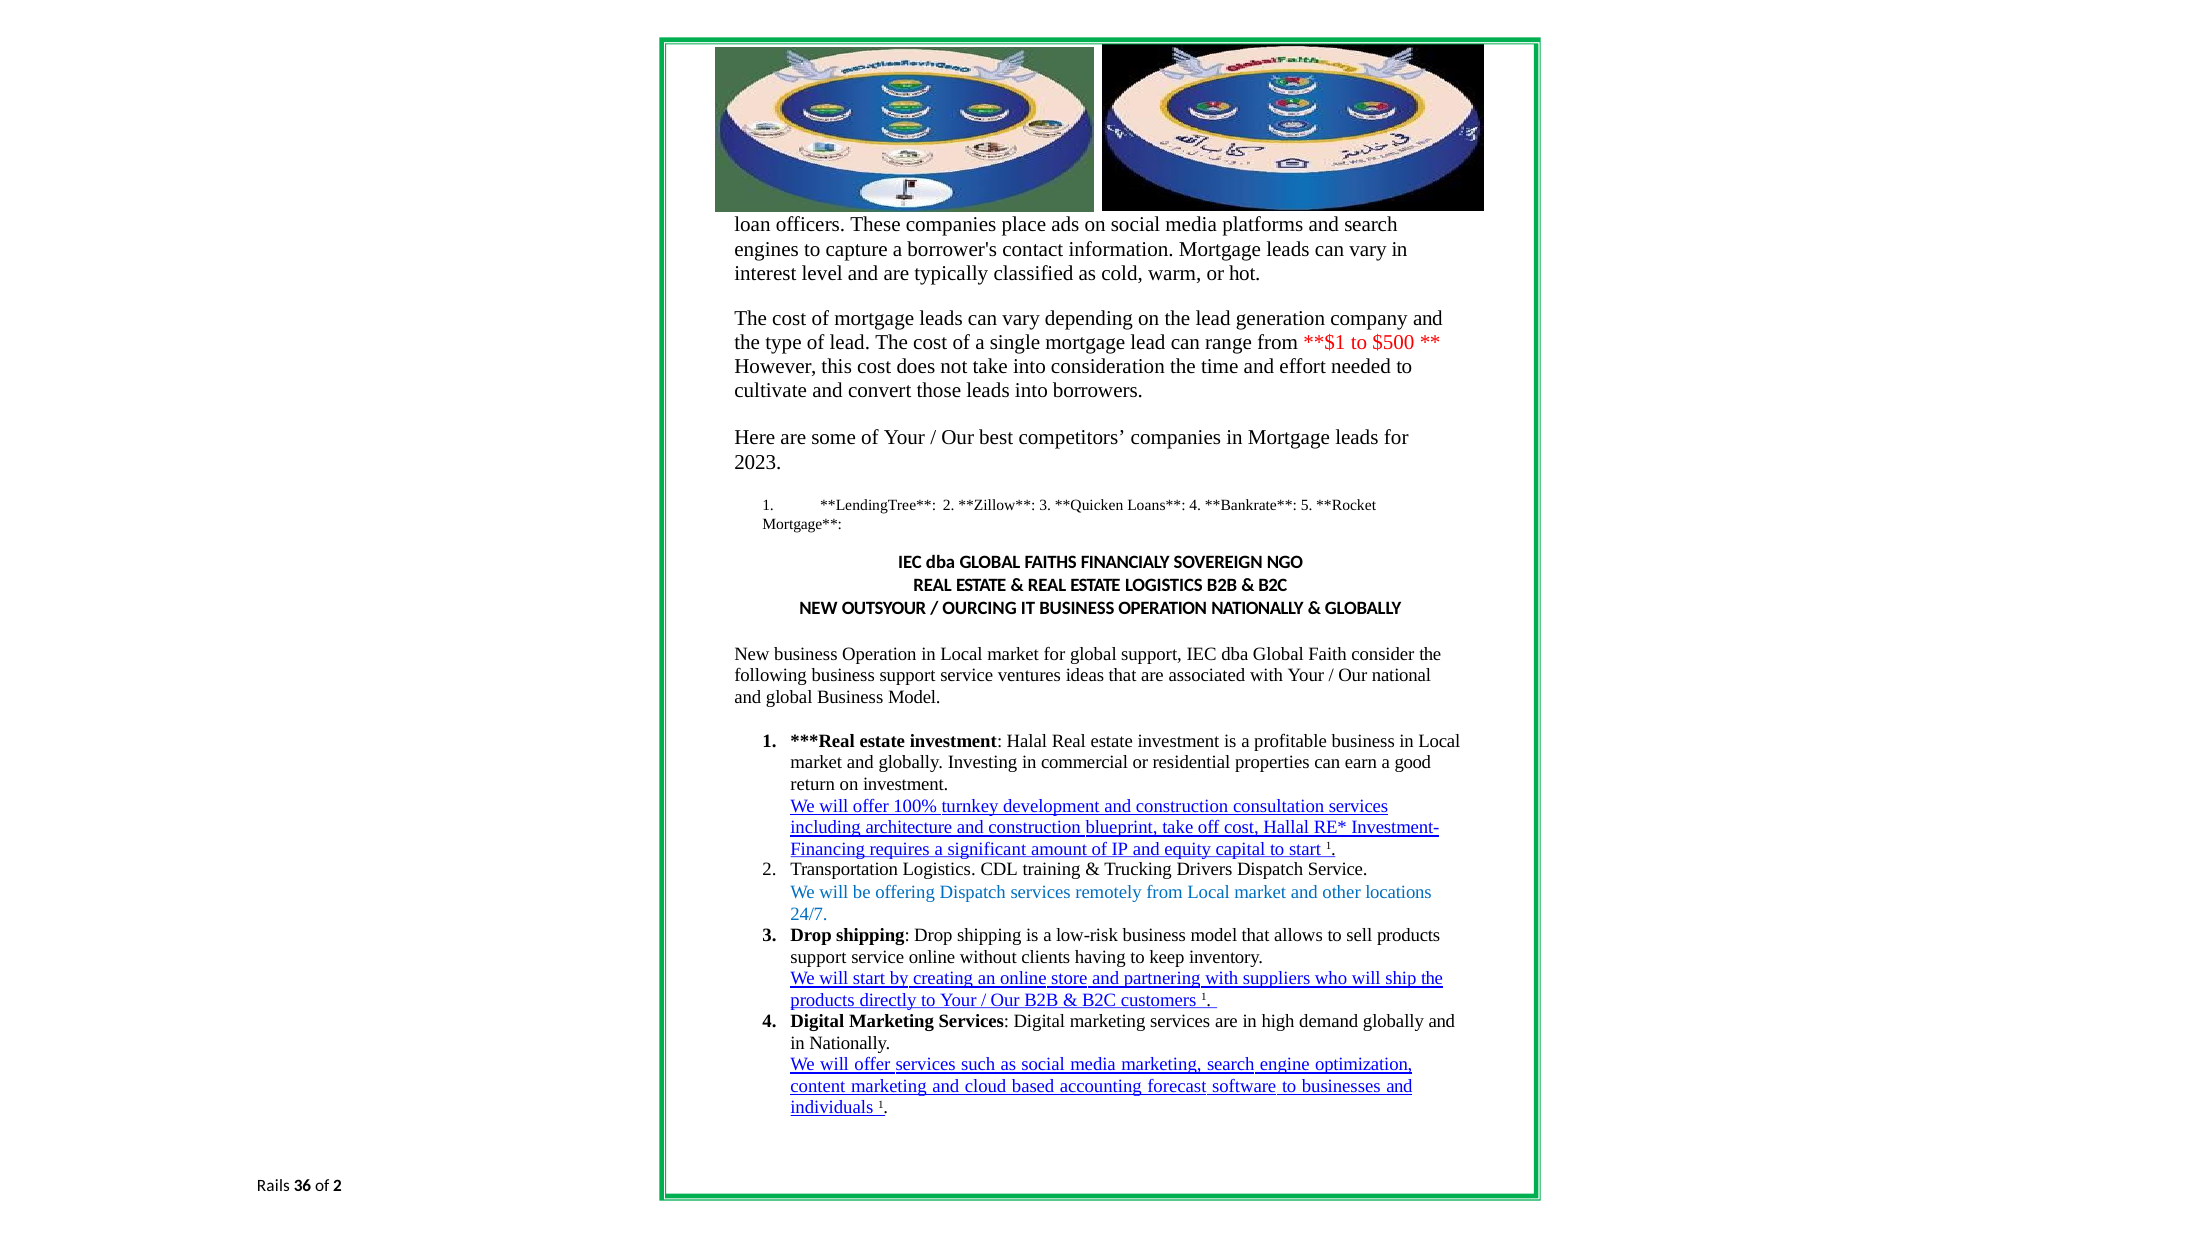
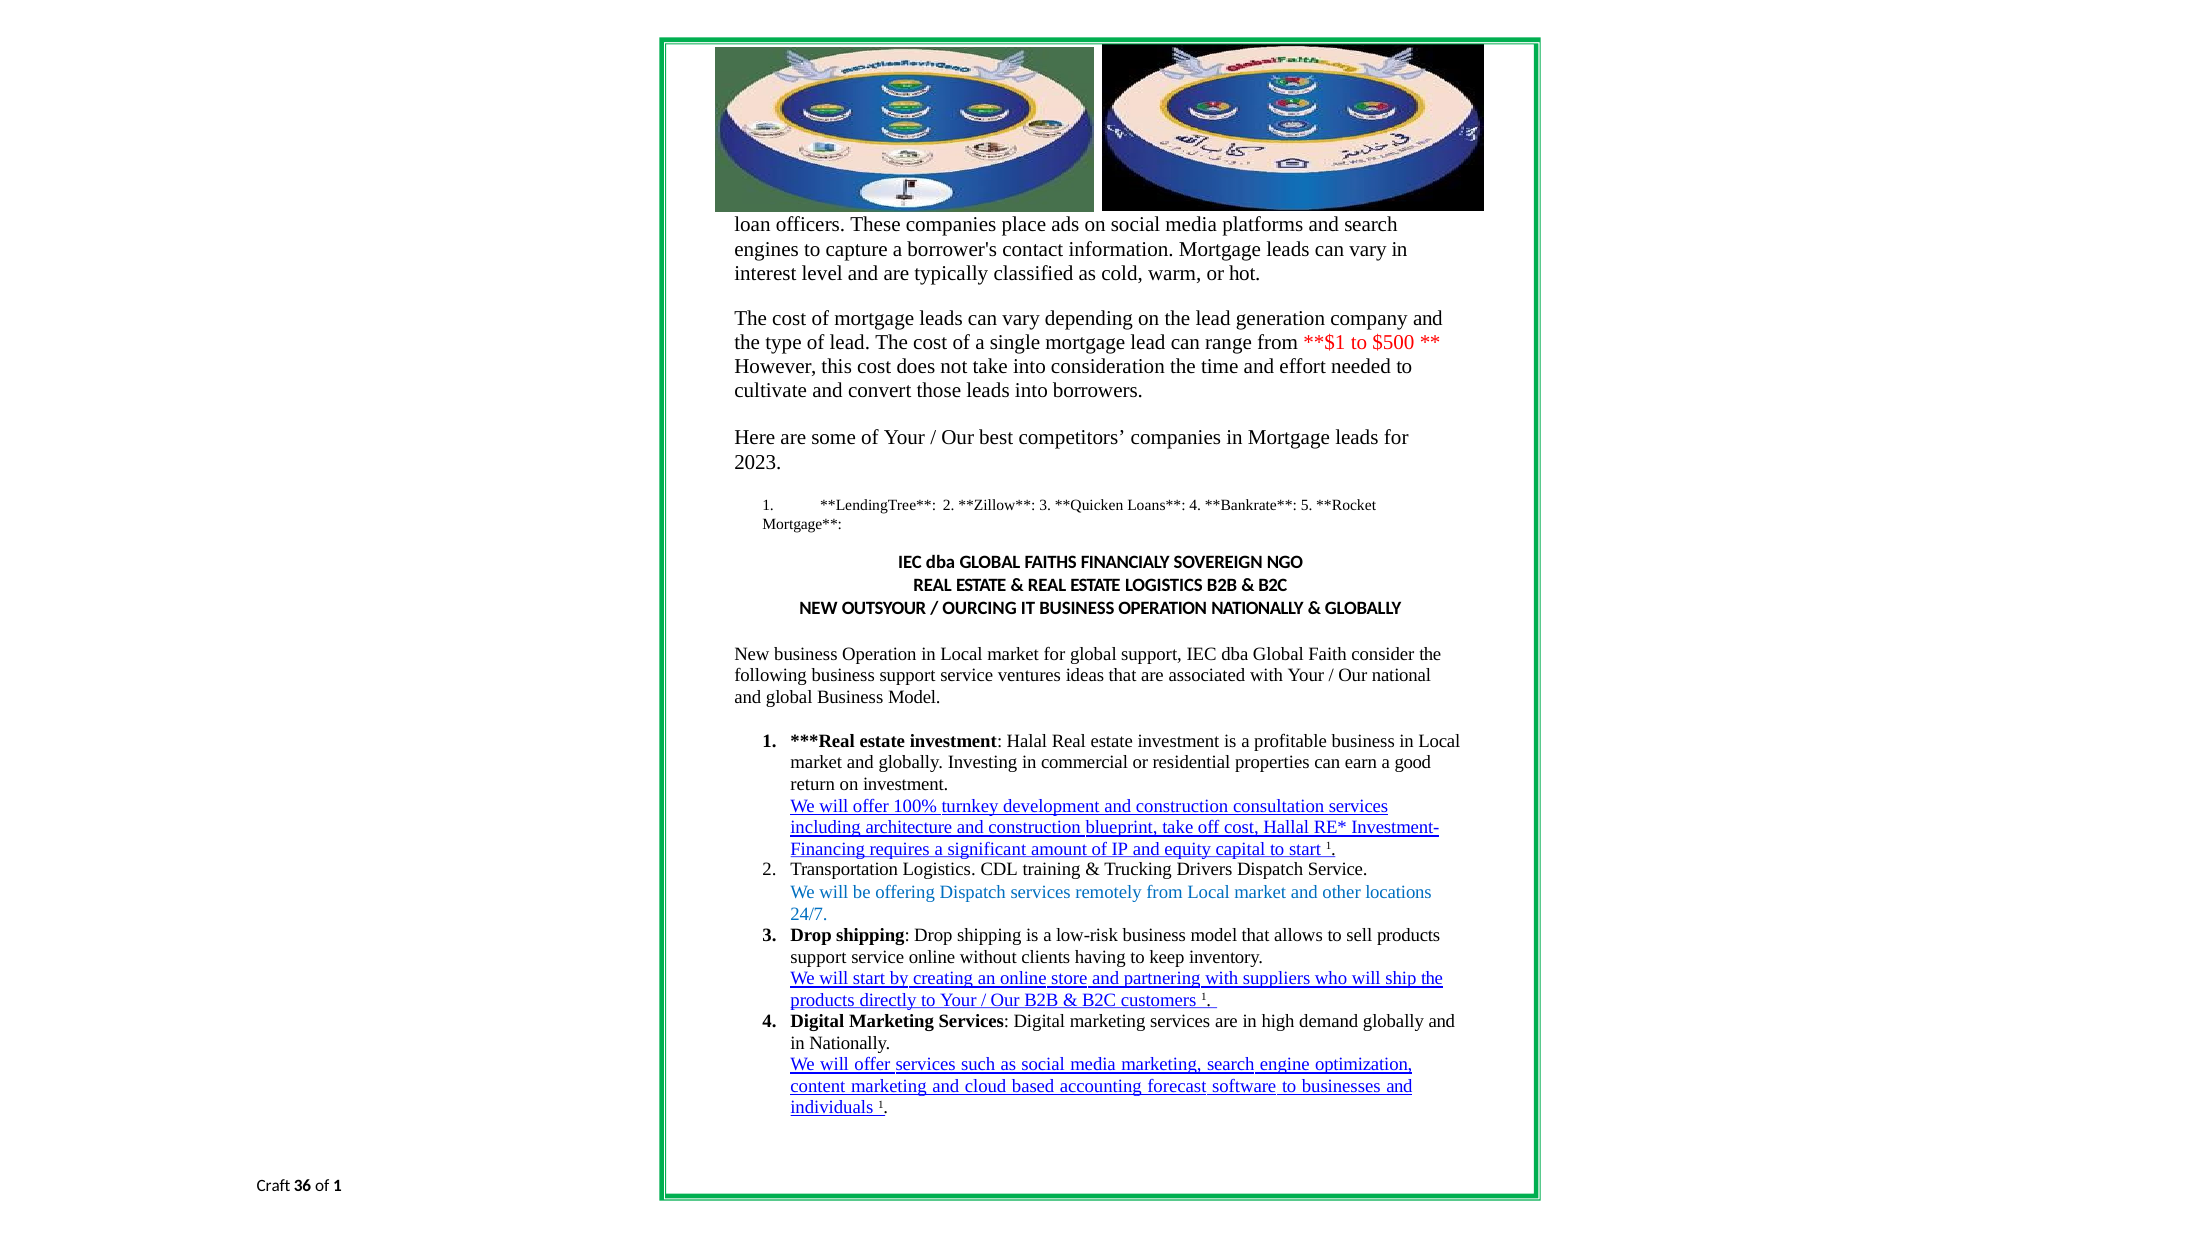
Rails: Rails -> Craft (274, 1185)
of 2: 2 -> 1 (338, 1185)
